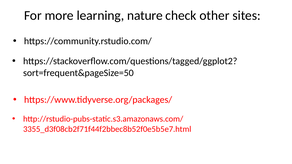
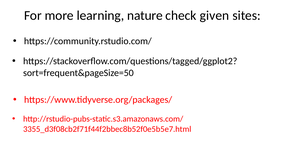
other: other -> given (214, 16)
